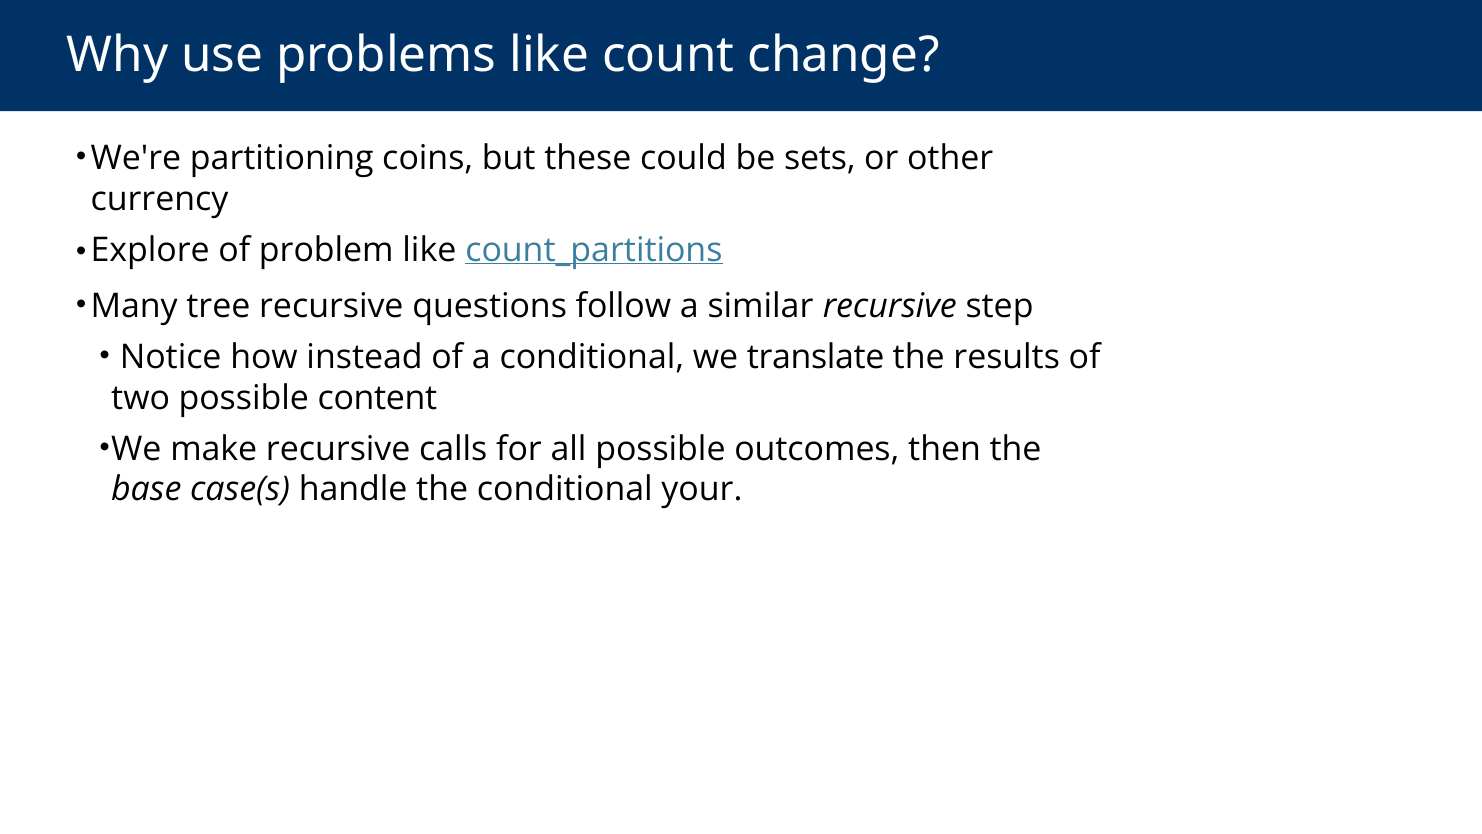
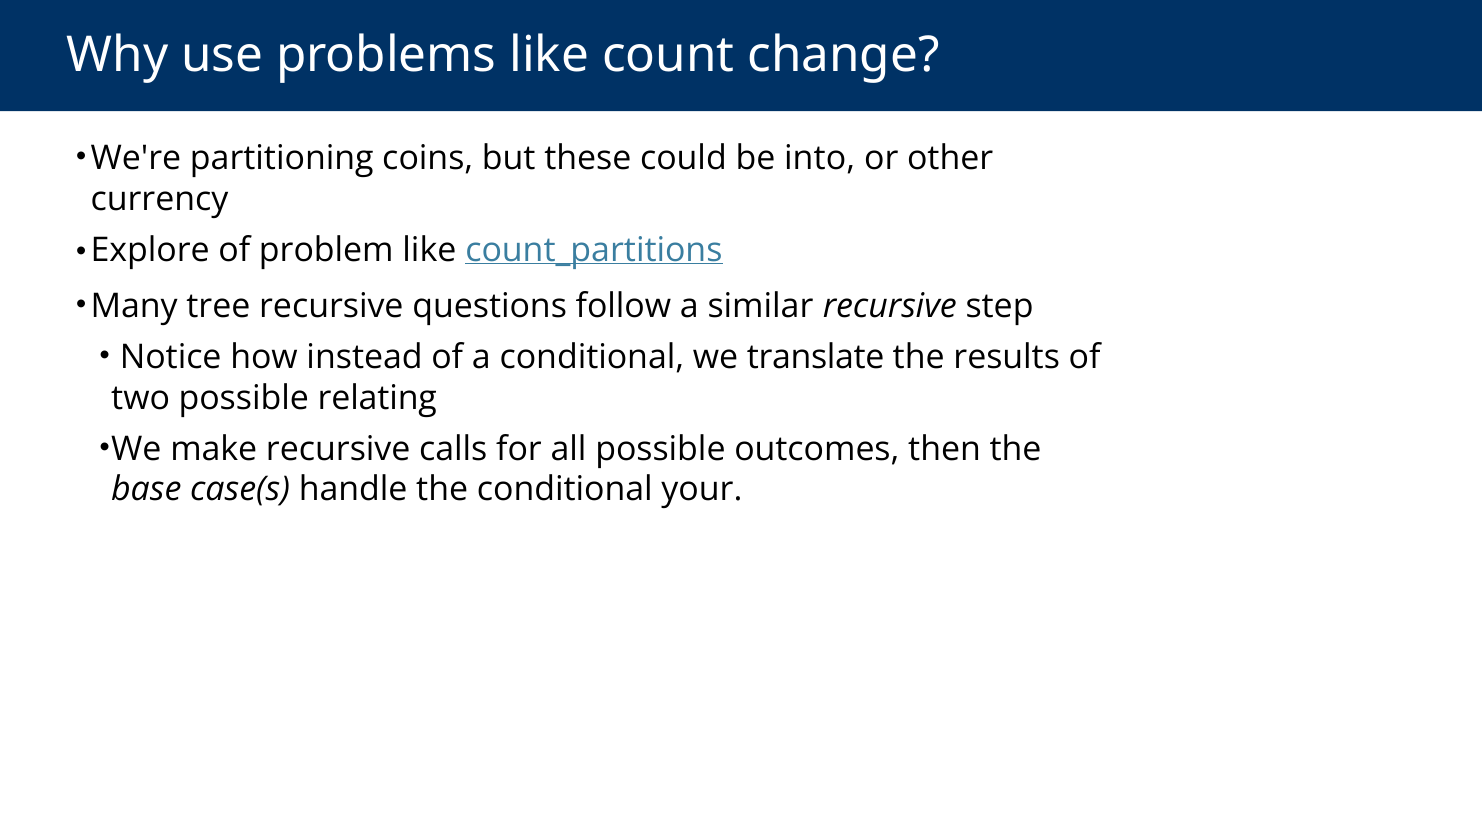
sets: sets -> into (820, 158)
content: content -> relating (377, 398)
